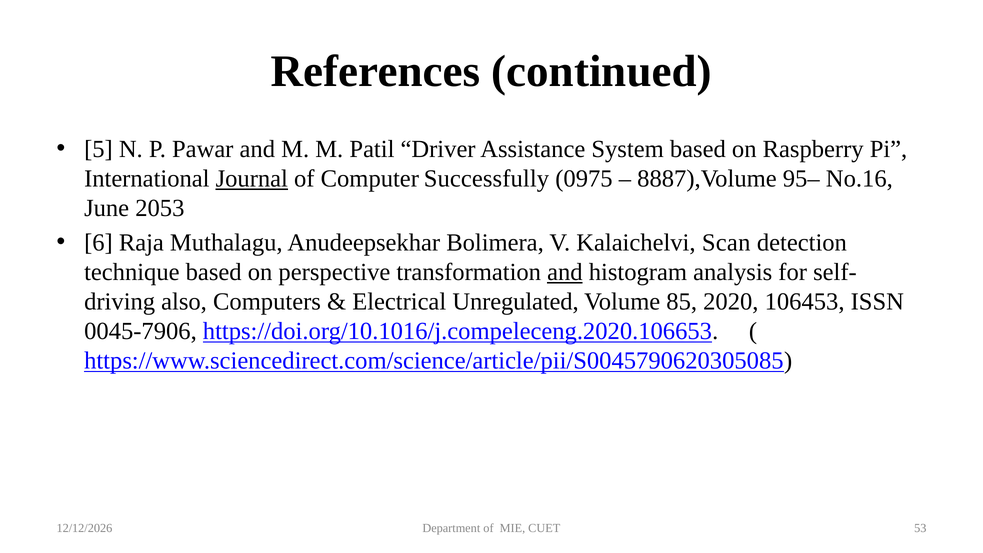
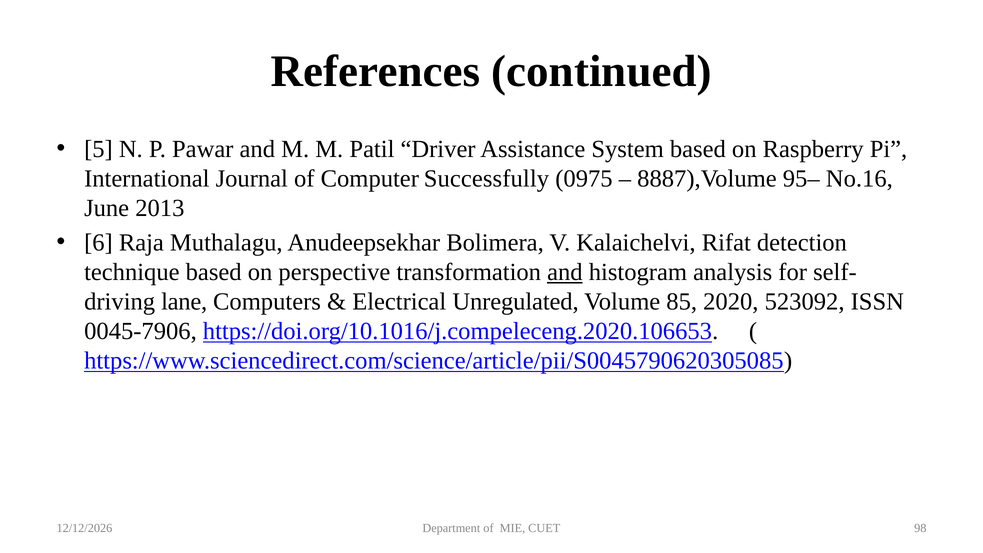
Journal underline: present -> none (252, 179)
2053: 2053 -> 2013 (160, 208)
Scan: Scan -> Rifat (726, 243)
also: also -> lane (184, 302)
106453: 106453 -> 523092 (805, 302)
53: 53 -> 98 (920, 528)
